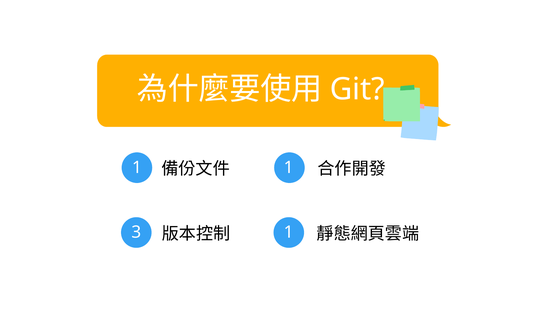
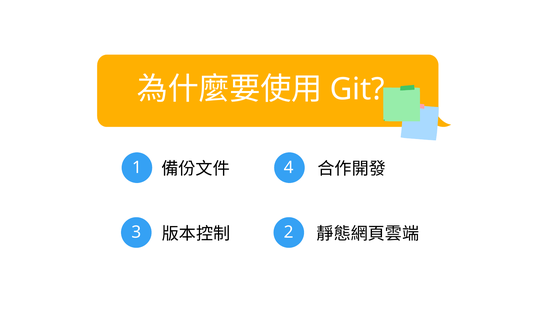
1 1: 1 -> 4 (289, 168)
3 1: 1 -> 2 (289, 233)
